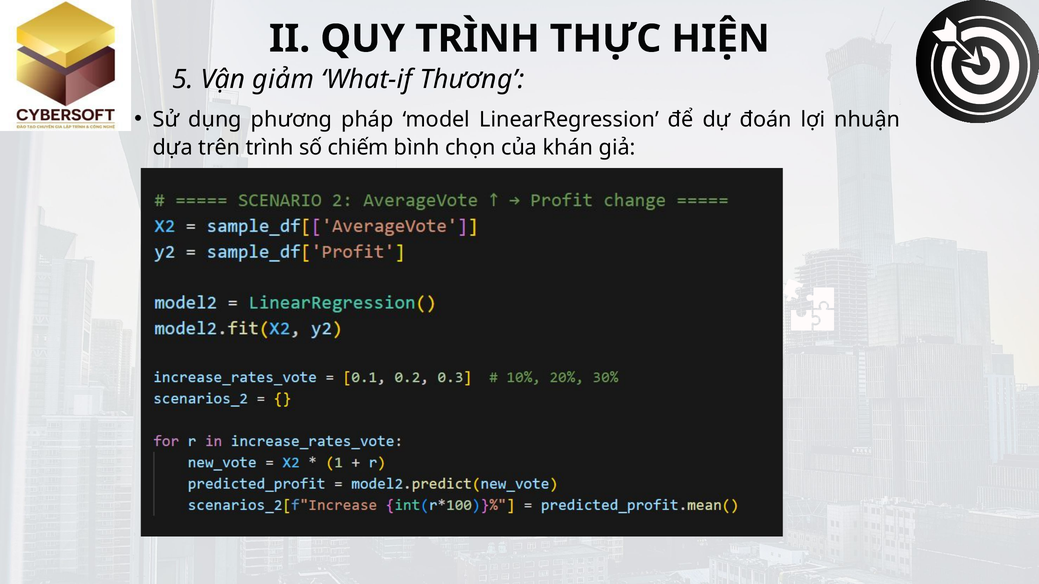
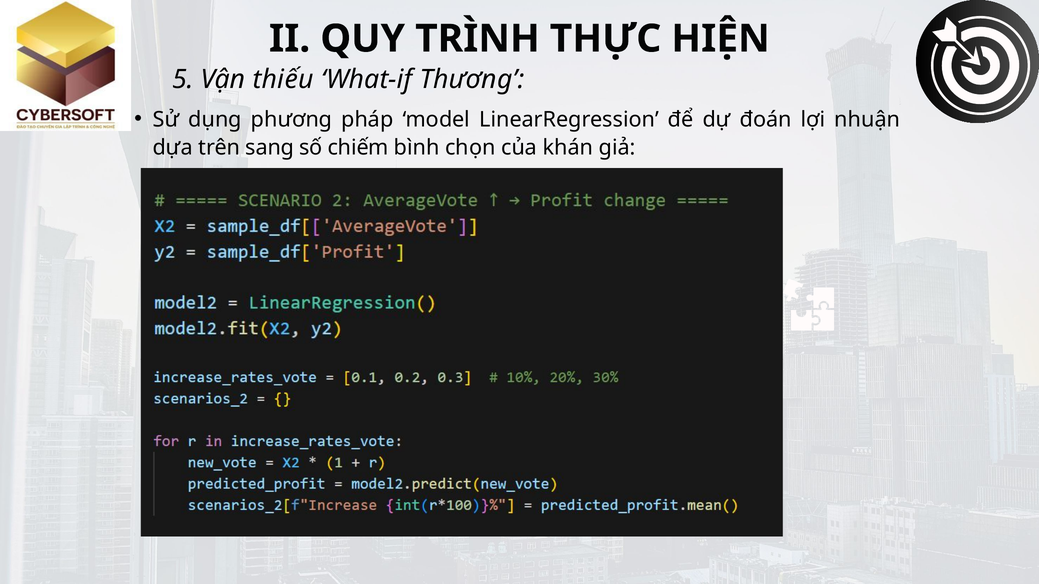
giảm: giảm -> thiếu (283, 79)
trên trình: trình -> sang (270, 148)
